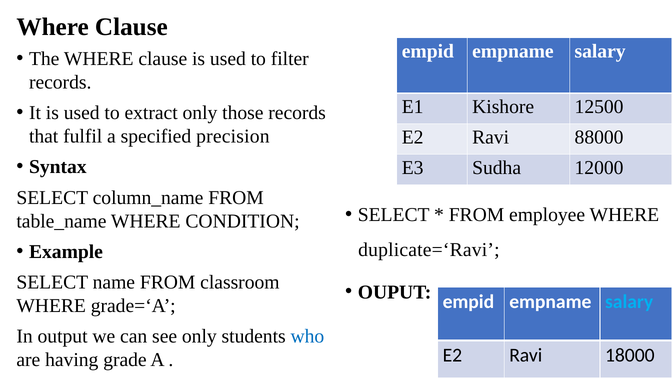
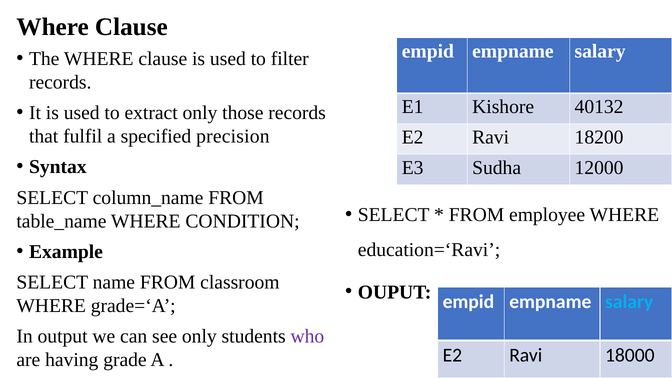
12500: 12500 -> 40132 (599, 107)
88000: 88000 -> 18200 (599, 137)
duplicate=‘Ravi: duplicate=‘Ravi -> education=‘Ravi (429, 250)
who colour: blue -> purple (307, 336)
